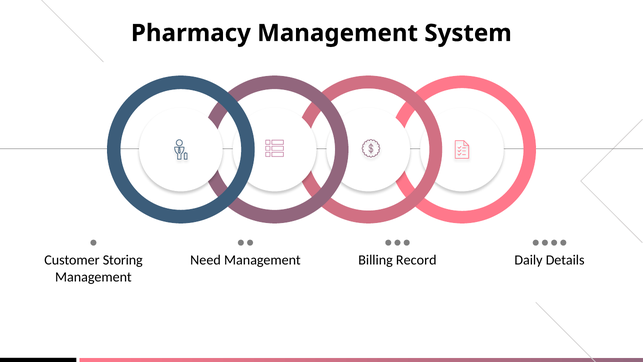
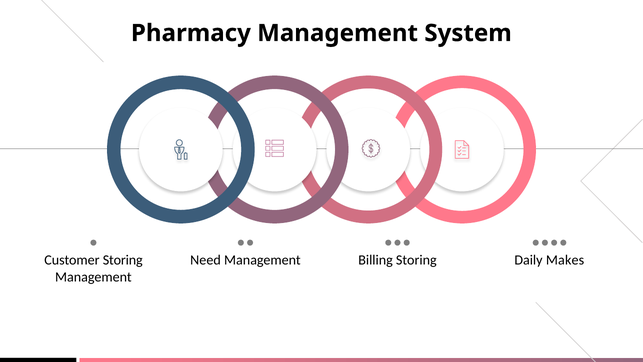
Billing Record: Record -> Storing (416, 260)
Details: Details -> Makes (565, 260)
